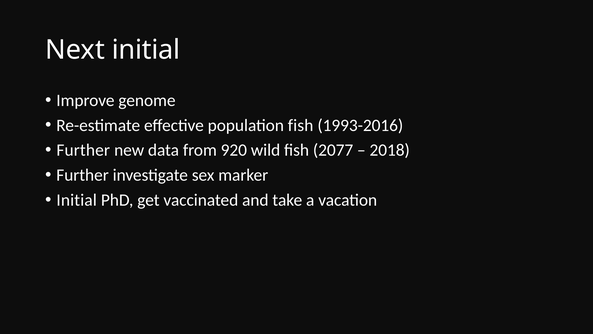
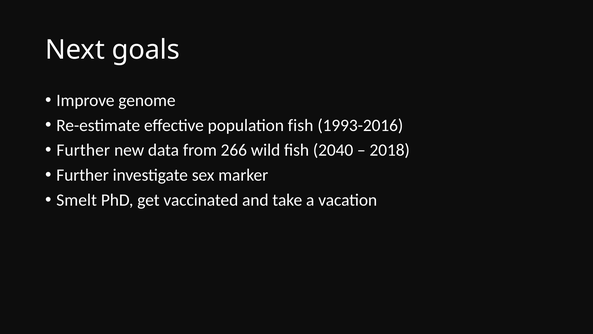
Next initial: initial -> goals (146, 50)
920: 920 -> 266 (234, 150)
2077: 2077 -> 2040 (333, 150)
Initial: Initial -> Smelt (77, 200)
